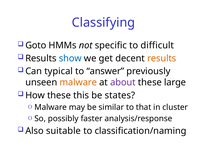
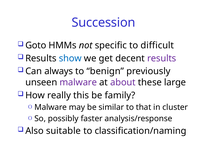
Classifying: Classifying -> Succession (104, 22)
results colour: orange -> purple (162, 58)
typical: typical -> always (59, 71)
answer: answer -> benign (105, 71)
malware colour: orange -> purple (78, 82)
How these: these -> really (59, 95)
states: states -> family (120, 95)
